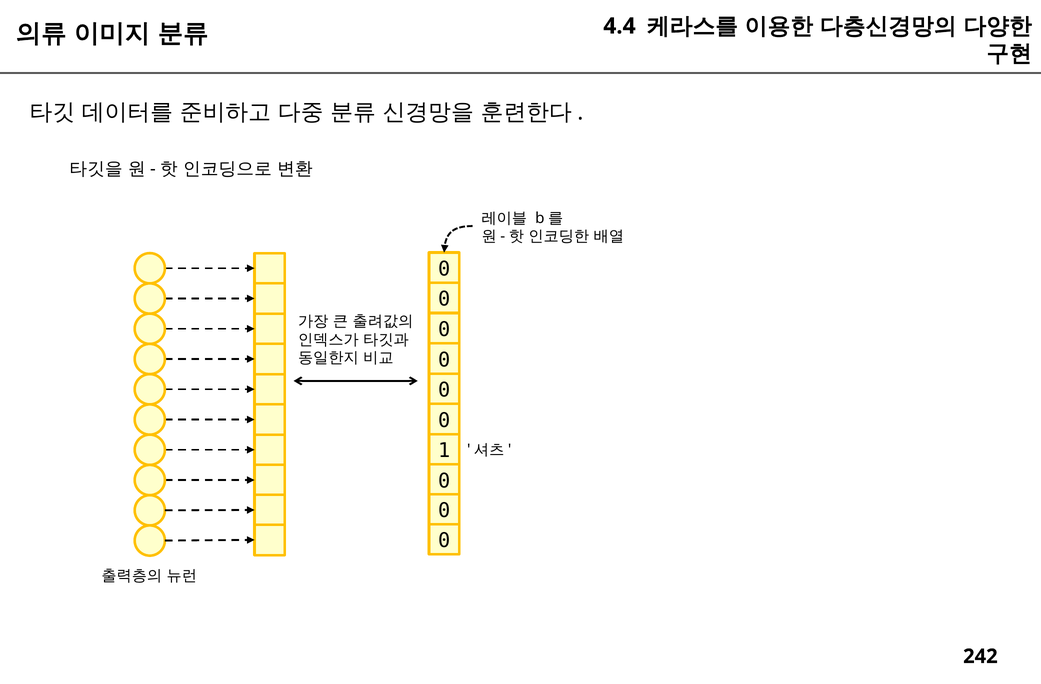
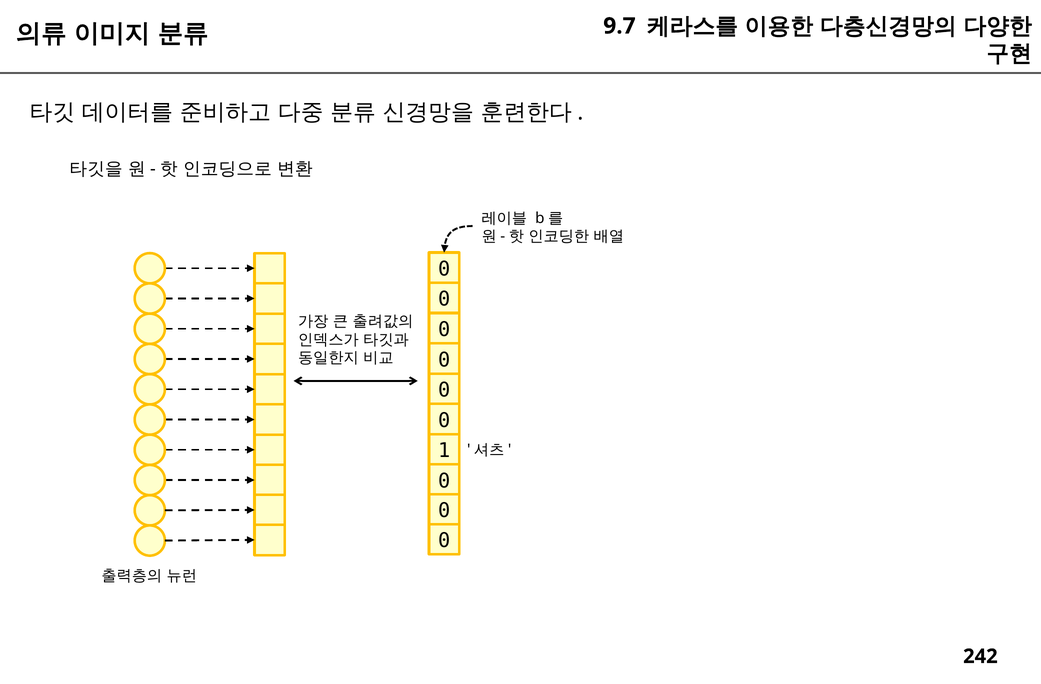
4.4: 4.4 -> 9.7 (619, 26)
